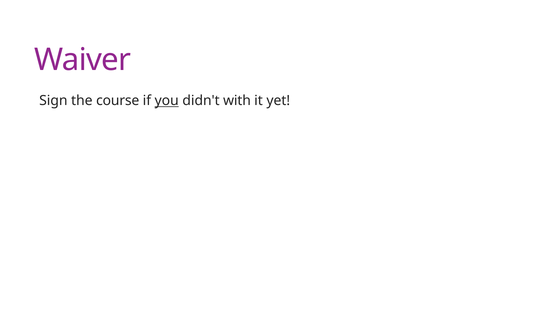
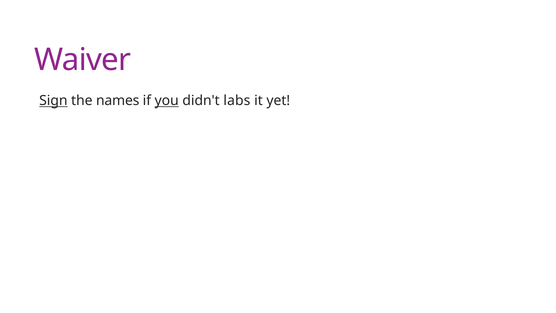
Sign underline: none -> present (53, 101)
course: course -> names (118, 101)
with: with -> labs (237, 101)
